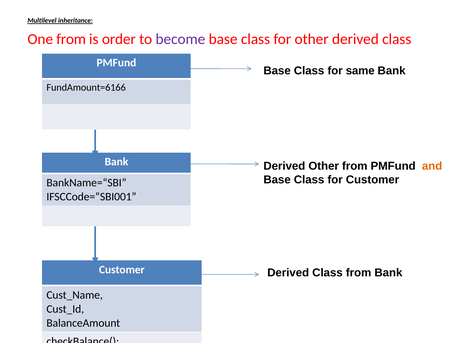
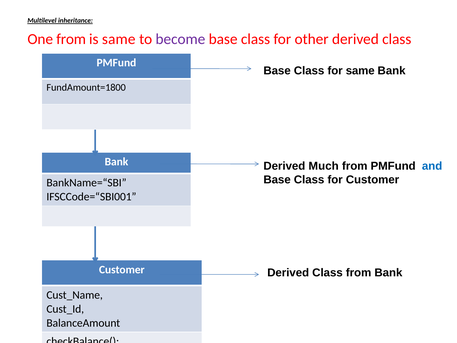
is order: order -> same (119, 39)
FundAmount=6166: FundAmount=6166 -> FundAmount=1800 (86, 87)
Derived Other: Other -> Much (324, 166)
and colour: orange -> blue (432, 166)
